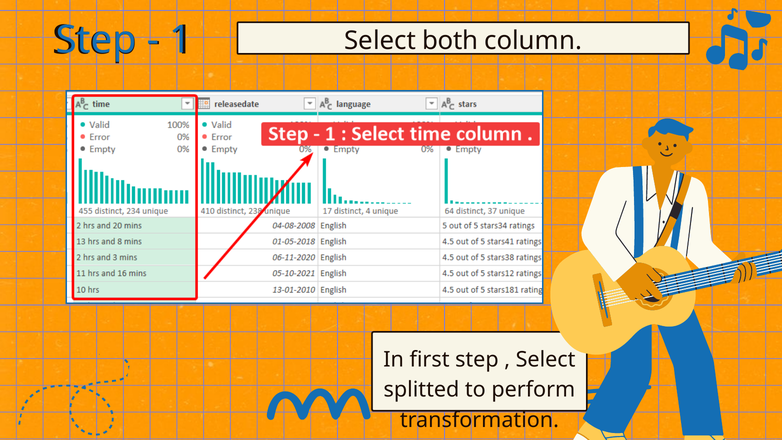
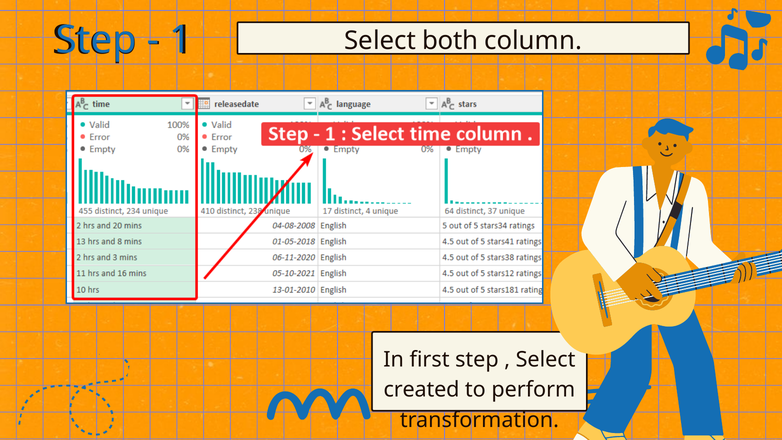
splitted: splitted -> created (422, 390)
